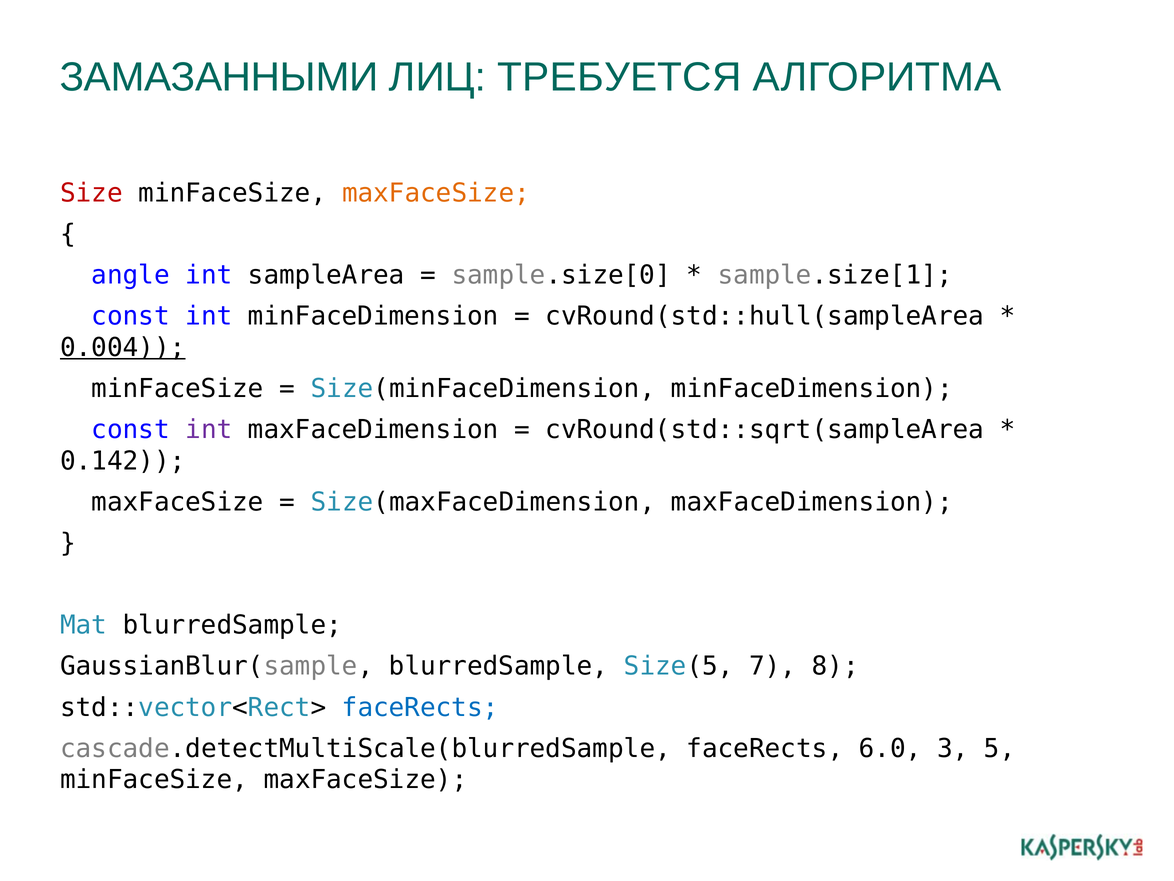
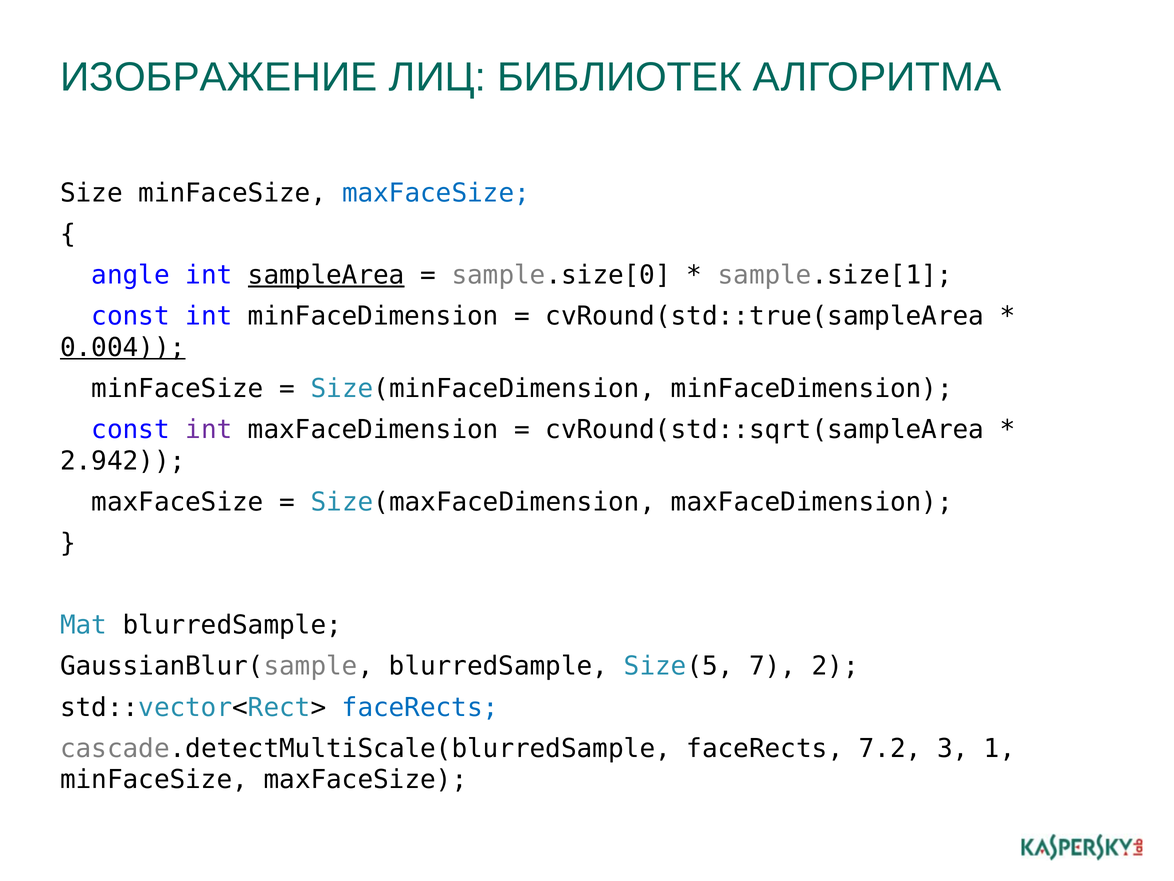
ЗАМАЗАННЫМИ: ЗАМАЗАННЫМИ -> ИЗОБРАЖЕНИЕ (219, 77)
ТРЕБУЕТСЯ: ТРЕБУЕТСЯ -> БИБЛИОТЕК (620, 77)
Size colour: red -> black (91, 193)
maxFaceSize colour: orange -> blue (436, 193)
sampleArea underline: none -> present (326, 275)
cvRound(std::hull(sampleArea: cvRound(std::hull(sampleArea -> cvRound(std::true(sampleArea (765, 316)
0.142: 0.142 -> 2.942 (123, 461)
8: 8 -> 2 (835, 666)
6.0: 6.0 -> 7.2 (890, 748)
5: 5 -> 1 (1000, 748)
